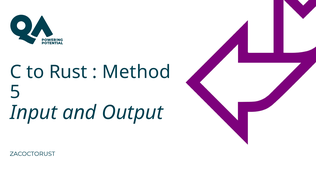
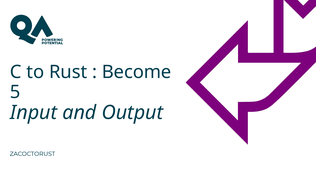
Method: Method -> Become (137, 72)
